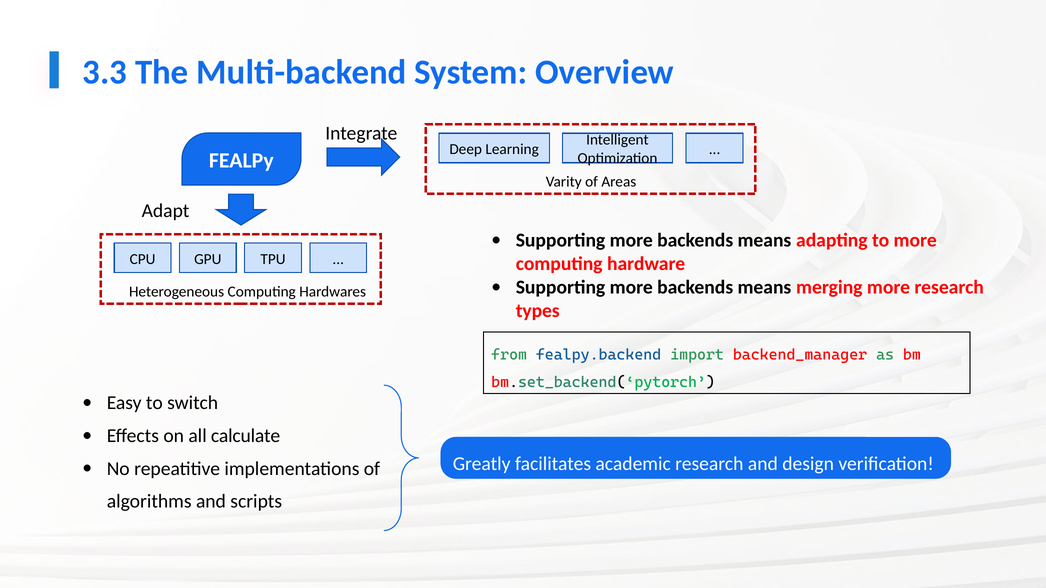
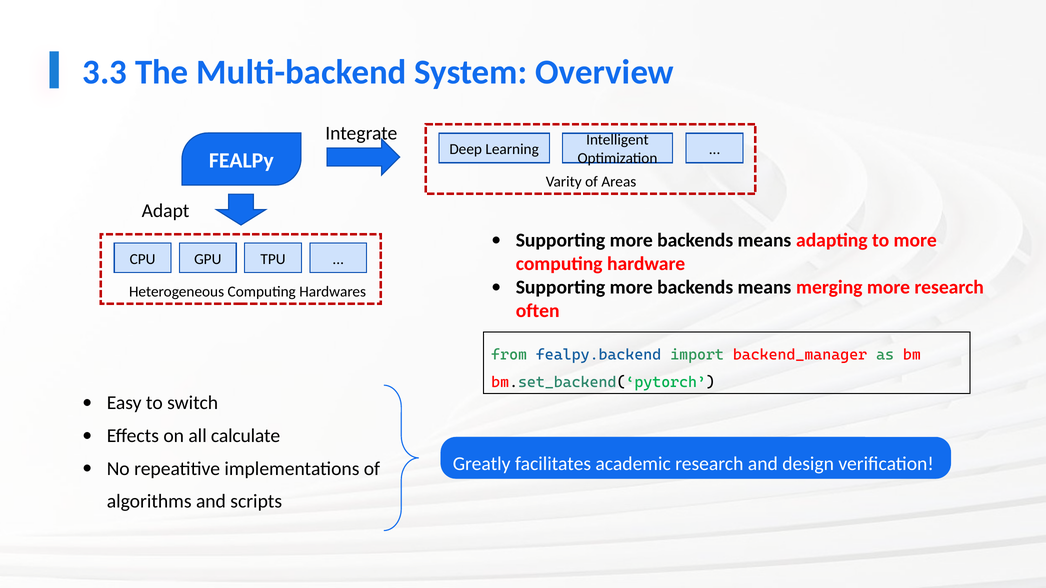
types: types -> often (538, 311)
